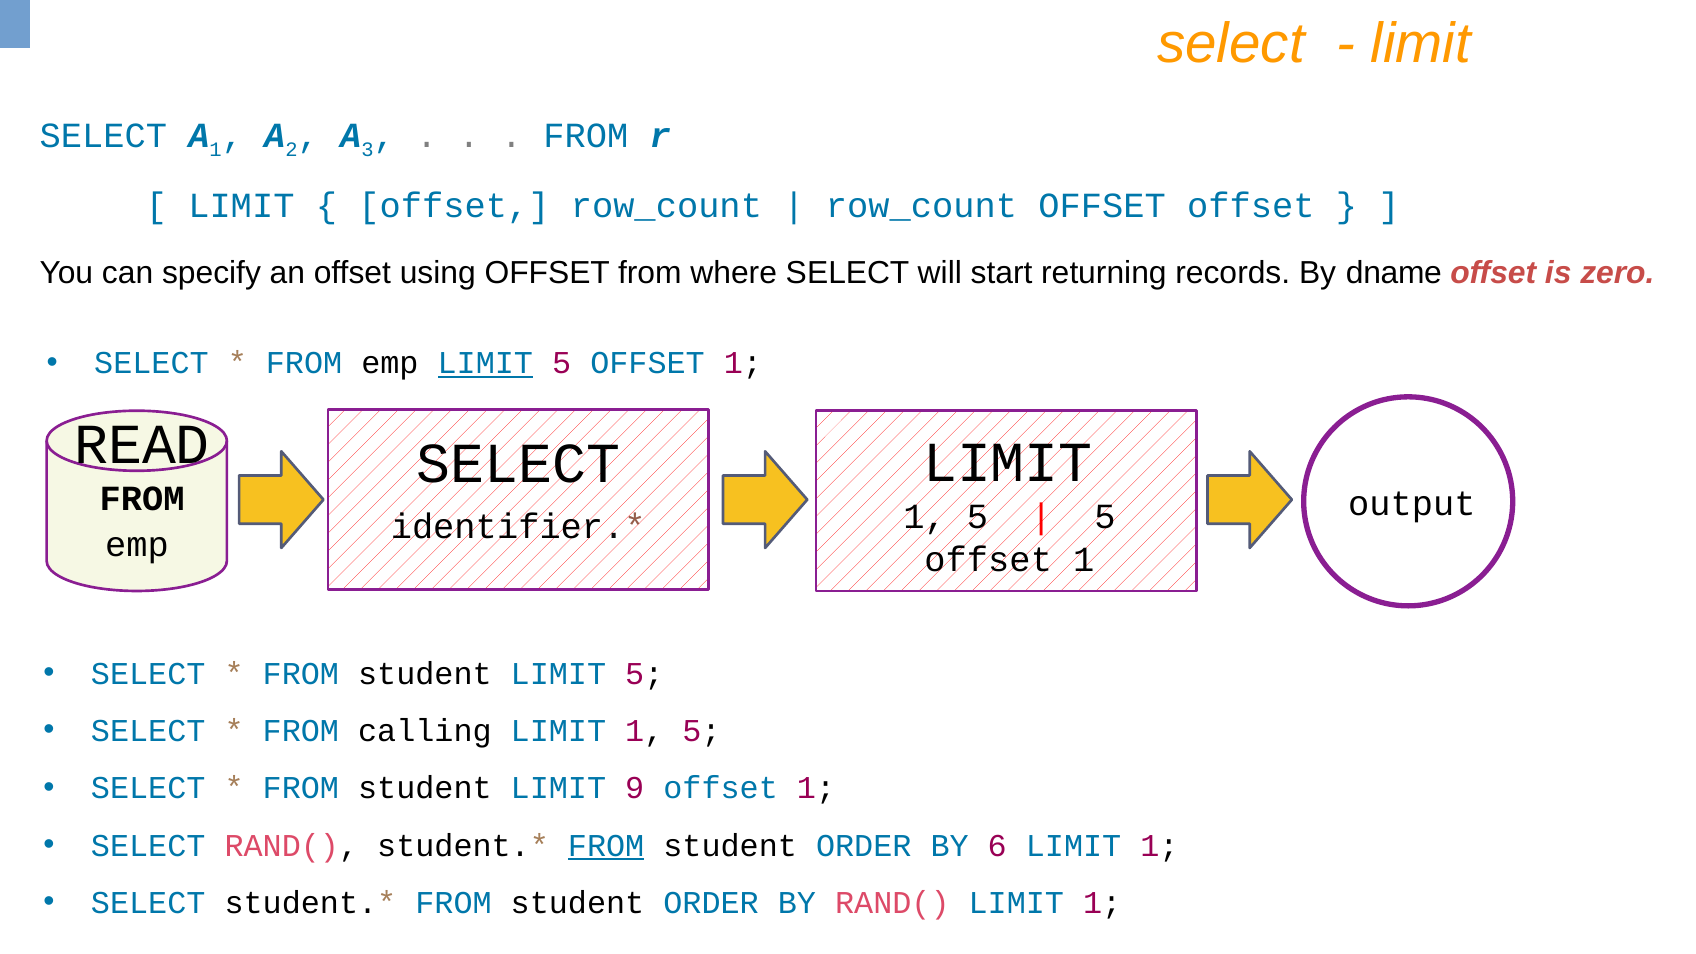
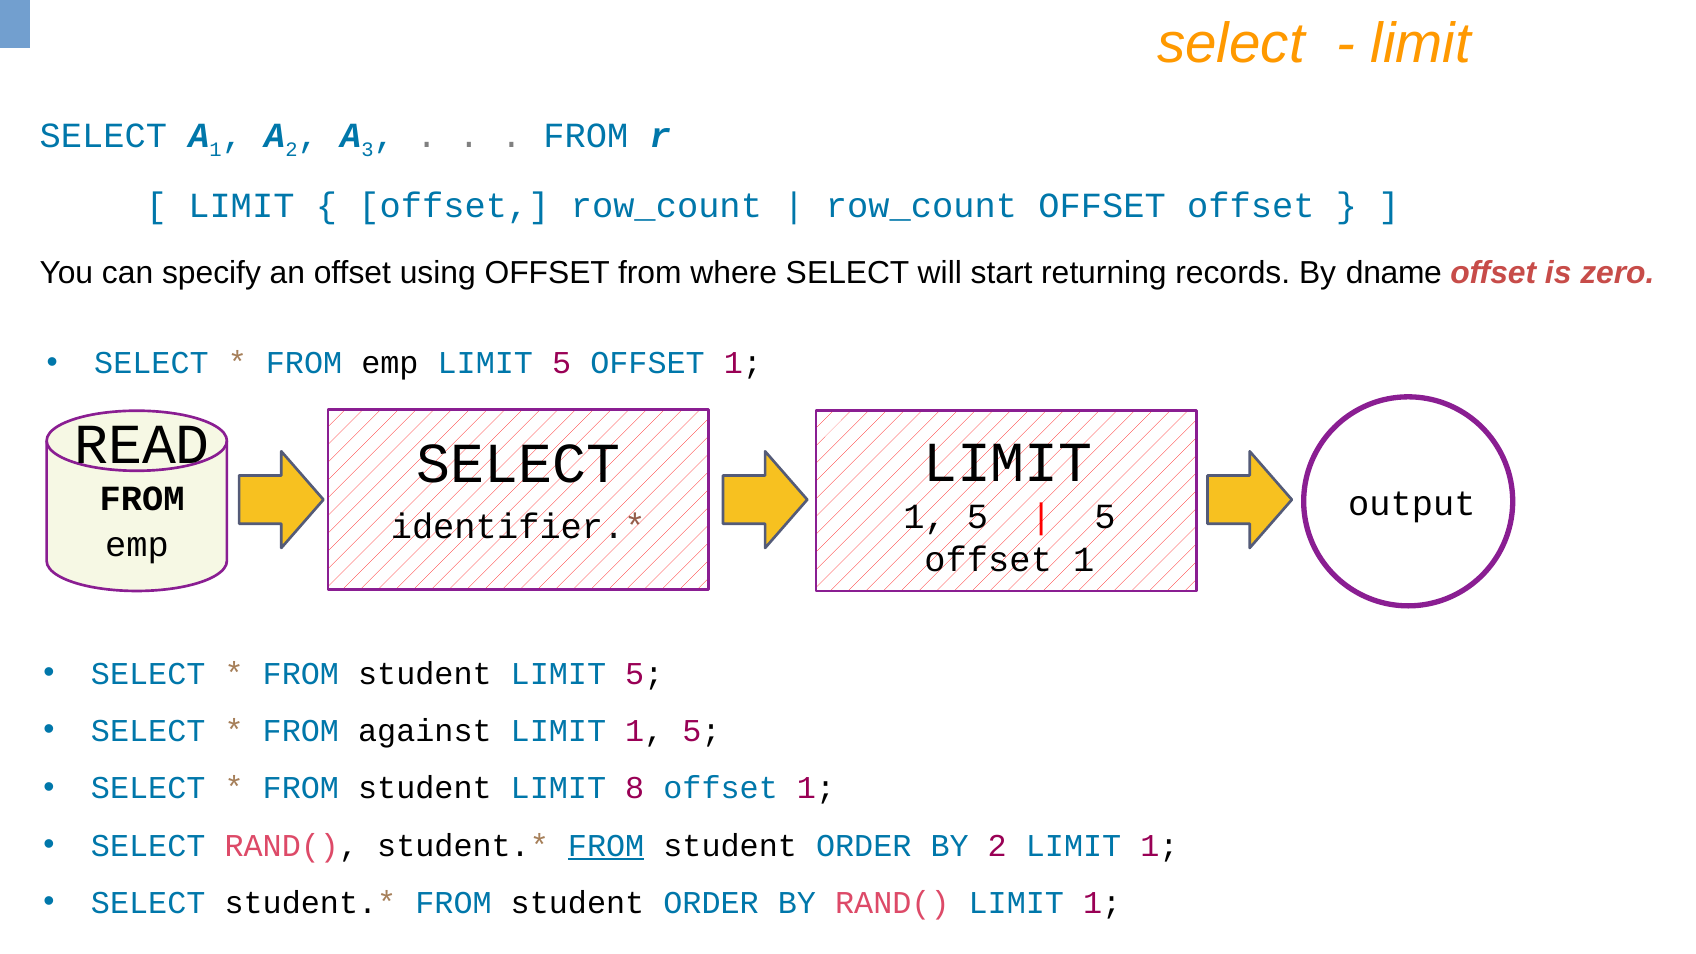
LIMIT underline: present -> none (485, 363)
calling: calling -> against (425, 731)
9: 9 -> 8 (635, 788)
BY 6: 6 -> 2 (997, 846)
